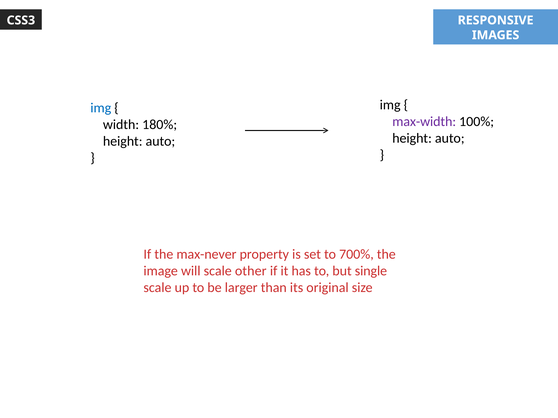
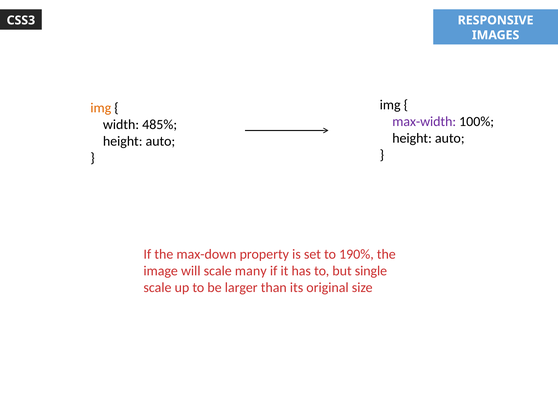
img colour: blue -> orange (101, 108)
180%: 180% -> 485% (160, 125)
max-never: max-never -> max-down (206, 254)
700%: 700% -> 190% (356, 254)
other: other -> many (251, 271)
